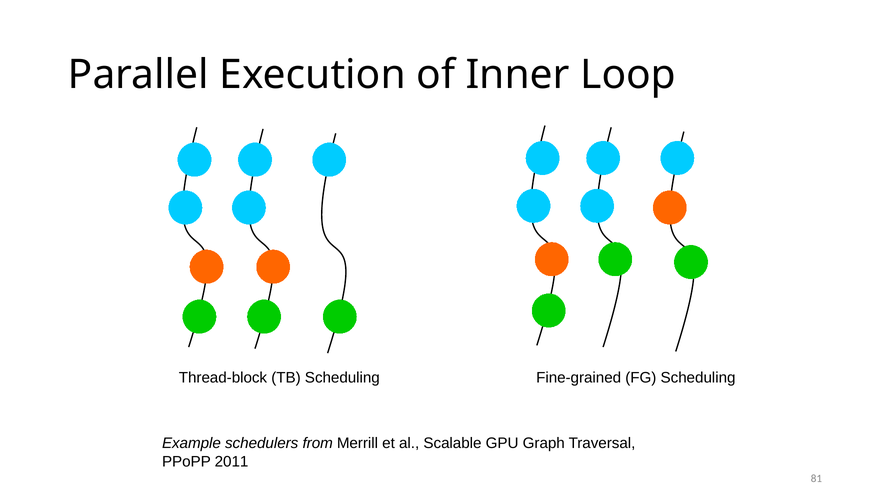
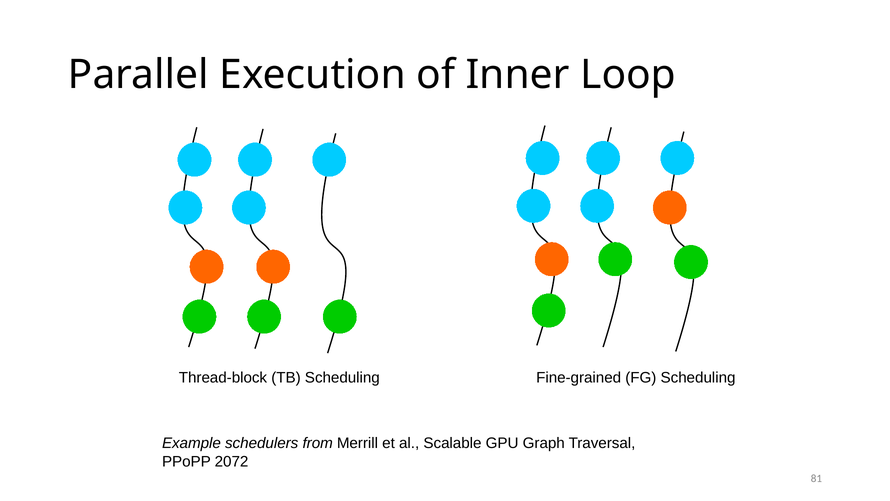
2011: 2011 -> 2072 (232, 461)
